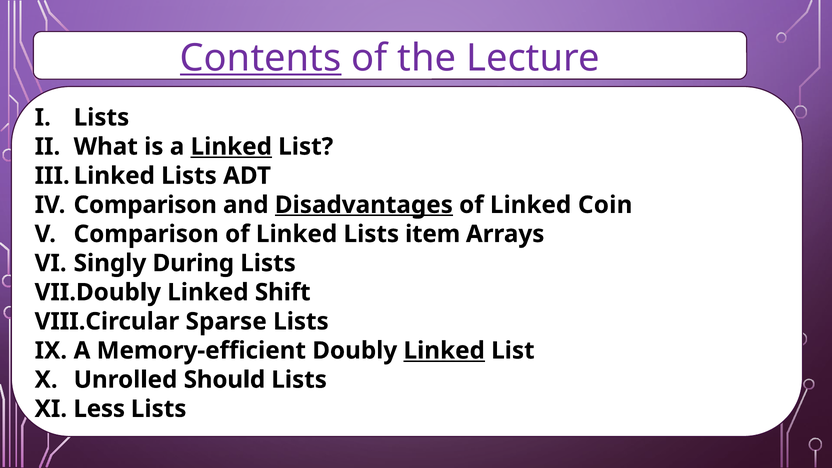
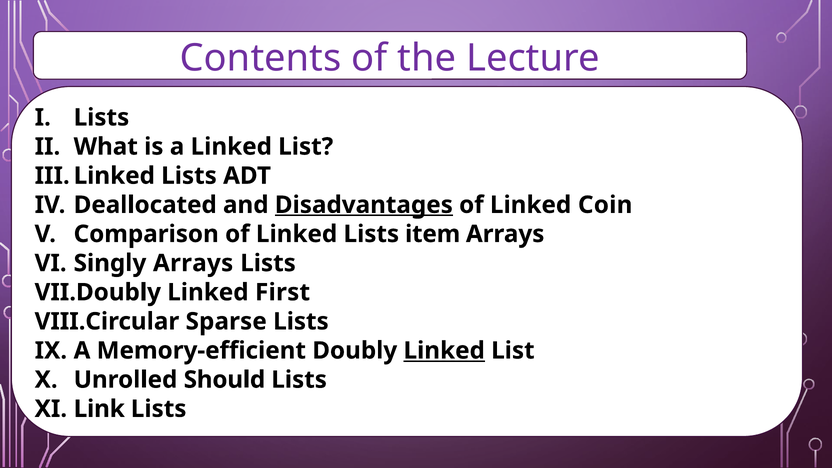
Contents underline: present -> none (261, 58)
Linked underline: present -> none (231, 147)
Comparison: Comparison -> Deallocated (145, 205)
Singly During: During -> Arrays (193, 263)
Shift: Shift -> First (283, 292)
Less: Less -> Link (99, 409)
